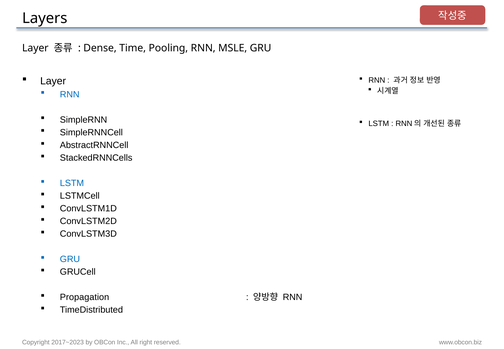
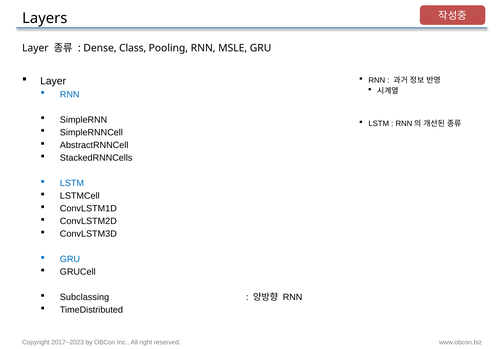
Time: Time -> Class (133, 48)
Propagation: Propagation -> Subclassing (85, 297)
